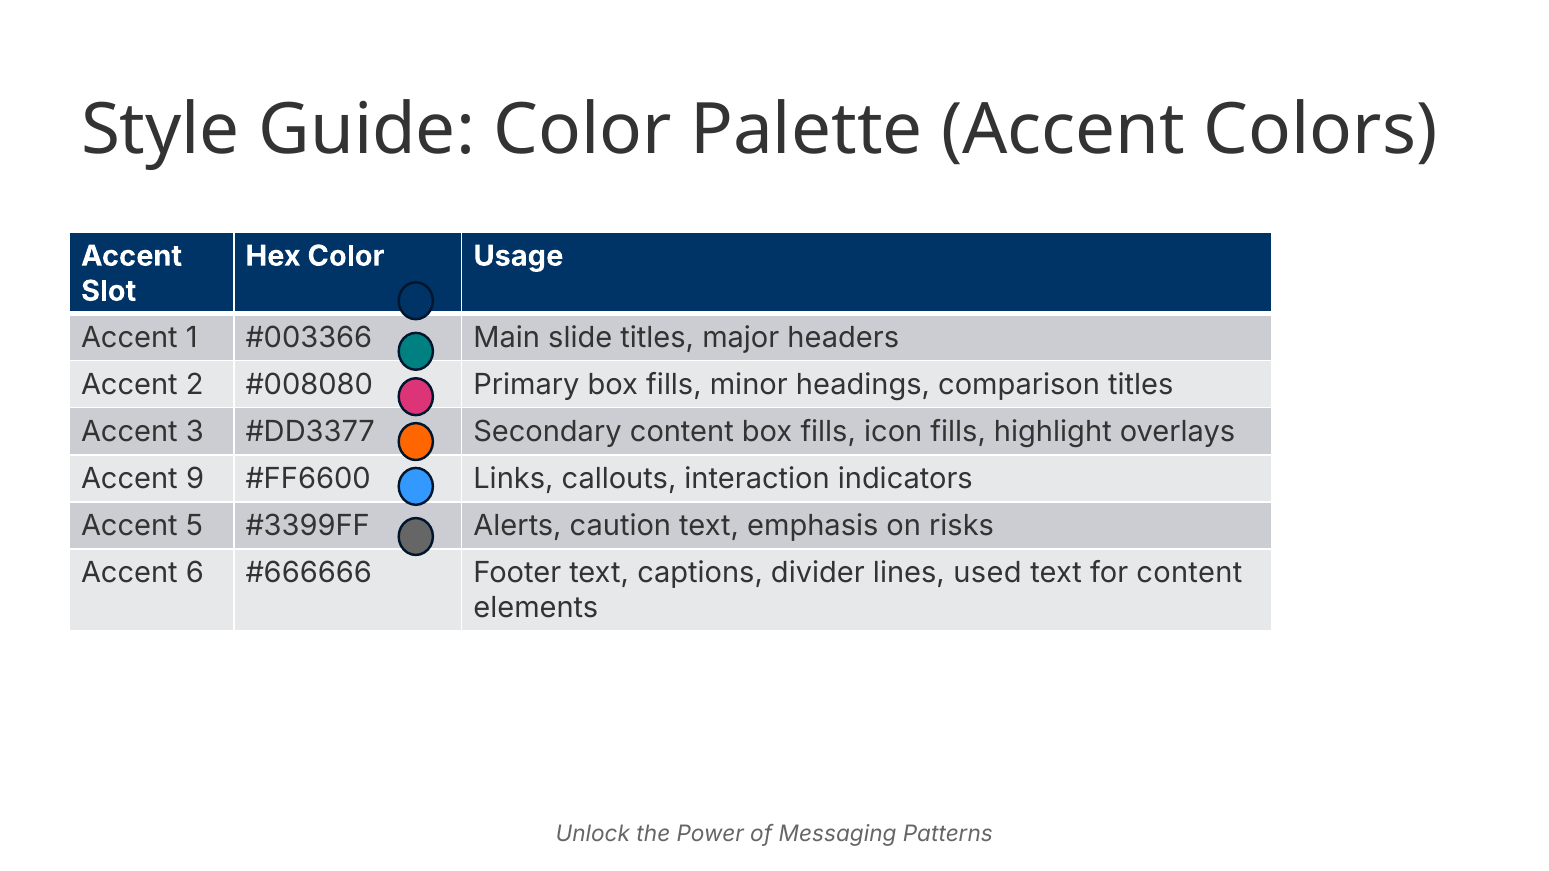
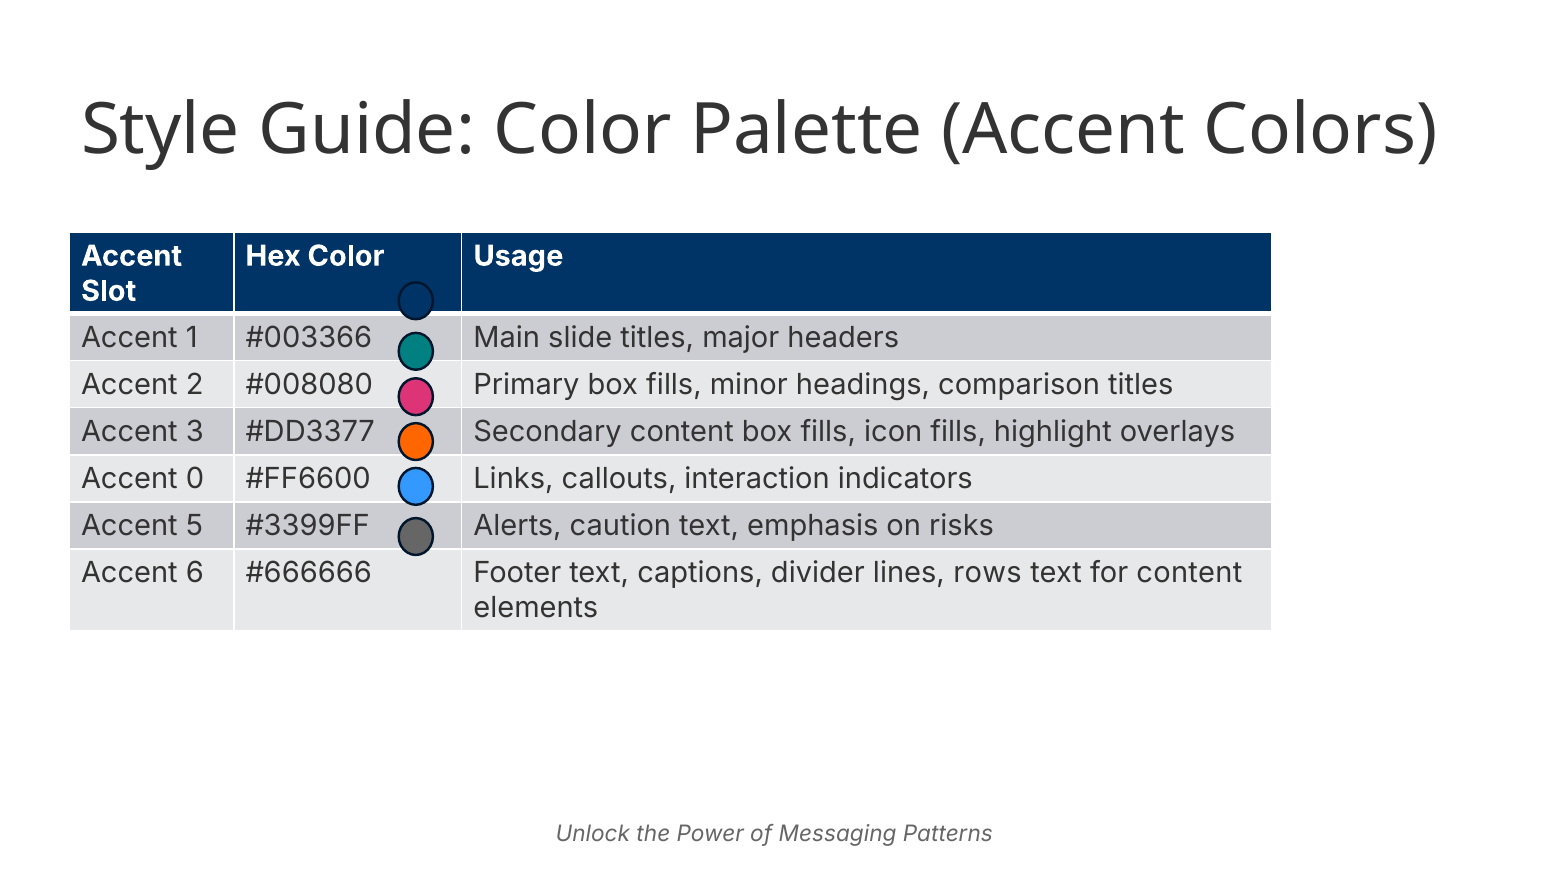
9: 9 -> 0 (195, 479)
used: used -> rows (988, 574)
